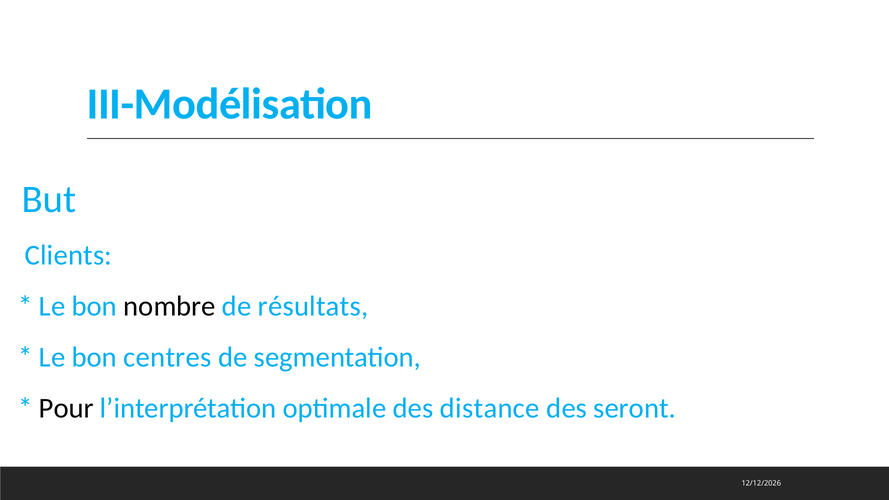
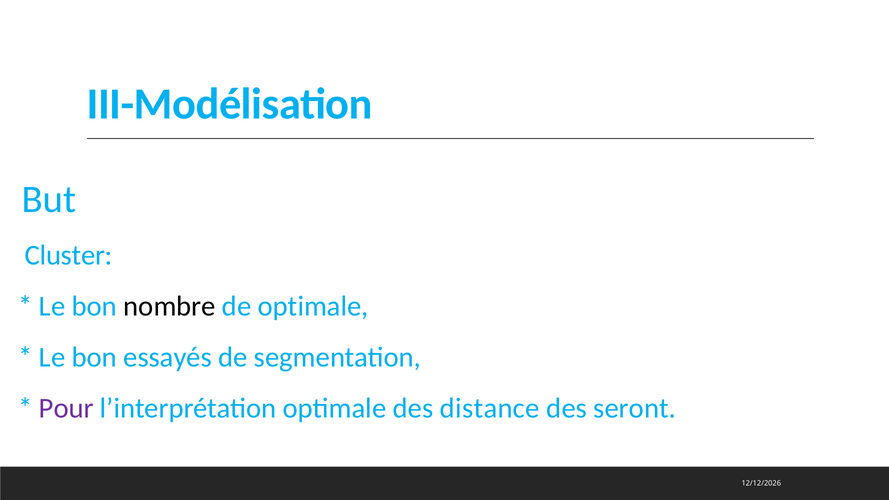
Clients: Clients -> Cluster (69, 256)
de résultats: résultats -> optimale (313, 306)
centres: centres -> essayés (168, 357)
Pour colour: black -> purple (66, 408)
